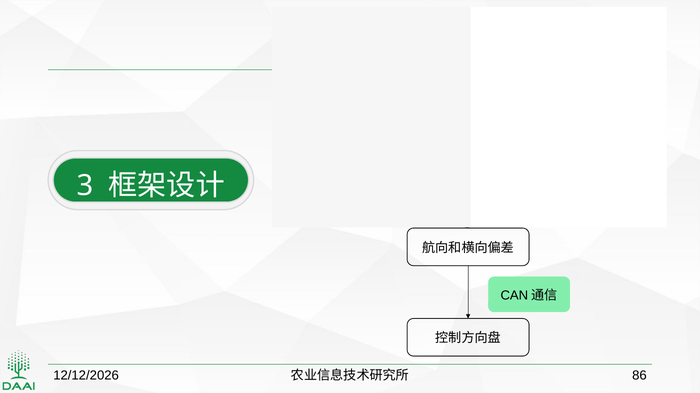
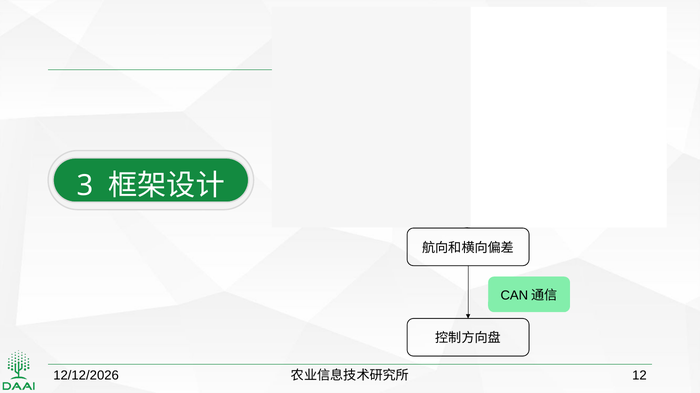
86: 86 -> 12 (639, 376)
